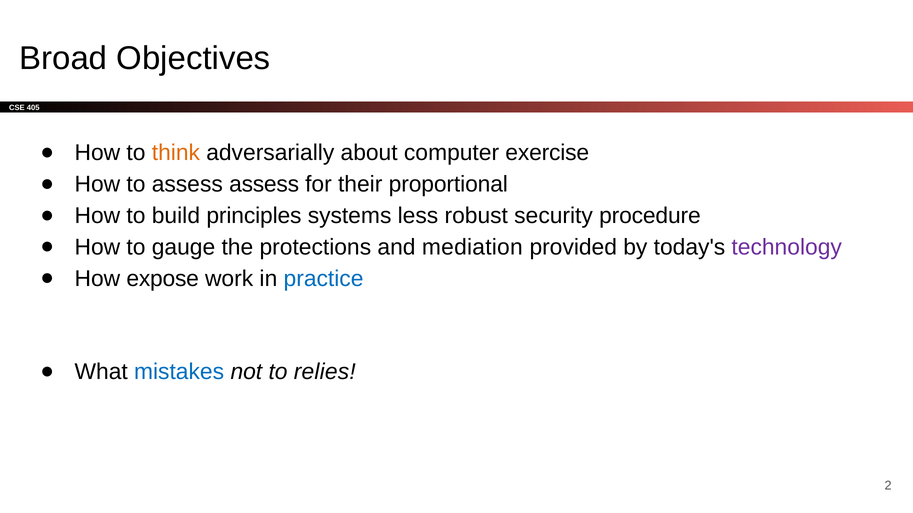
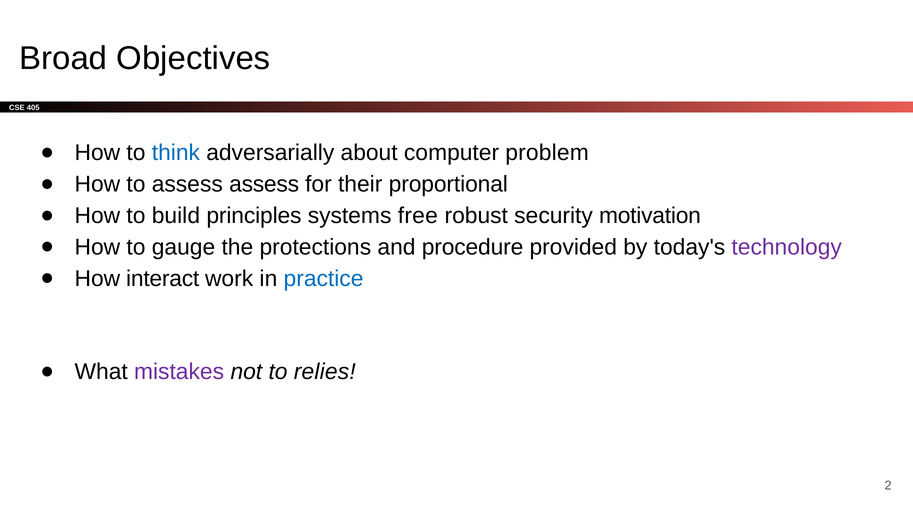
think colour: orange -> blue (176, 153)
exercise: exercise -> problem (547, 153)
less: less -> free (418, 216)
procedure: procedure -> motivation (650, 216)
mediation: mediation -> procedure (473, 247)
expose: expose -> interact (163, 279)
mistakes colour: blue -> purple (179, 372)
